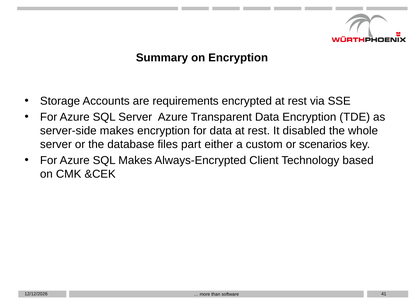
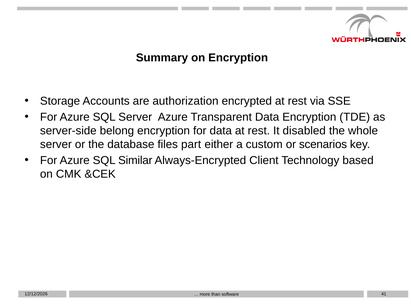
requirements: requirements -> authorization (186, 101)
server-side makes: makes -> belong (117, 131)
SQL Makes: Makes -> Similar (135, 160)
